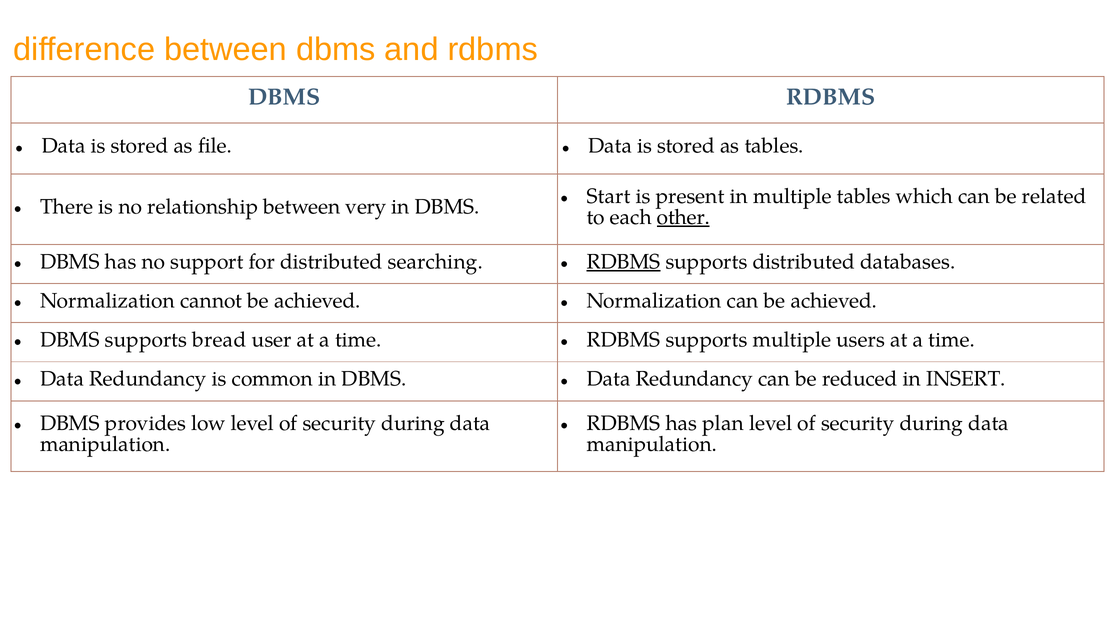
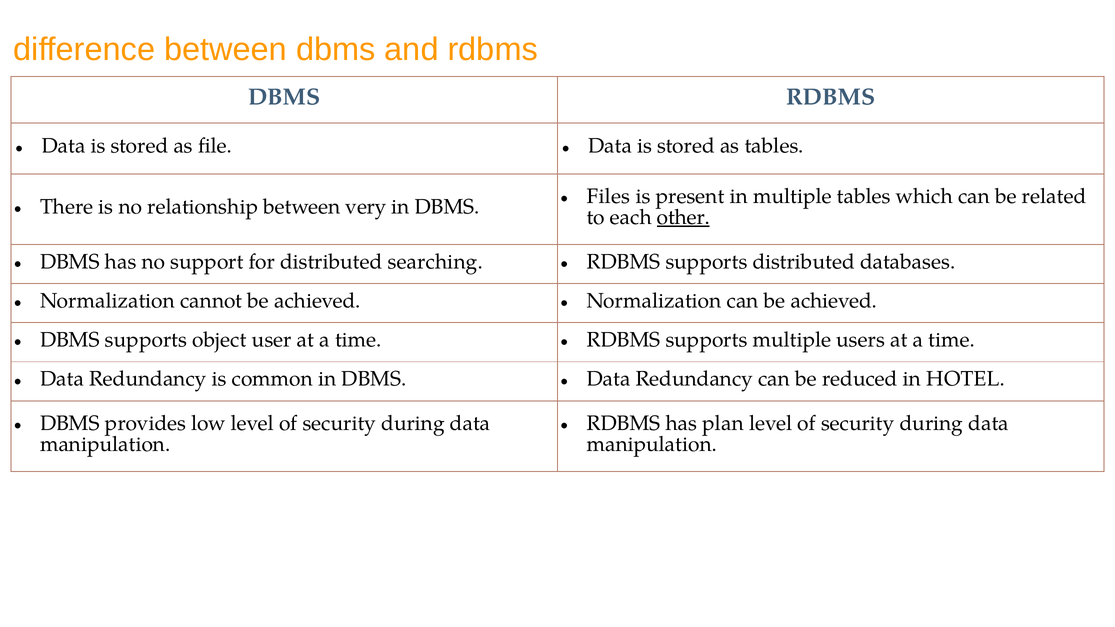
Start: Start -> Files (609, 196)
RDBMS underline: present -> none (624, 262)
bread: bread -> object (219, 340)
INSERT: INSERT -> HOTEL (966, 379)
